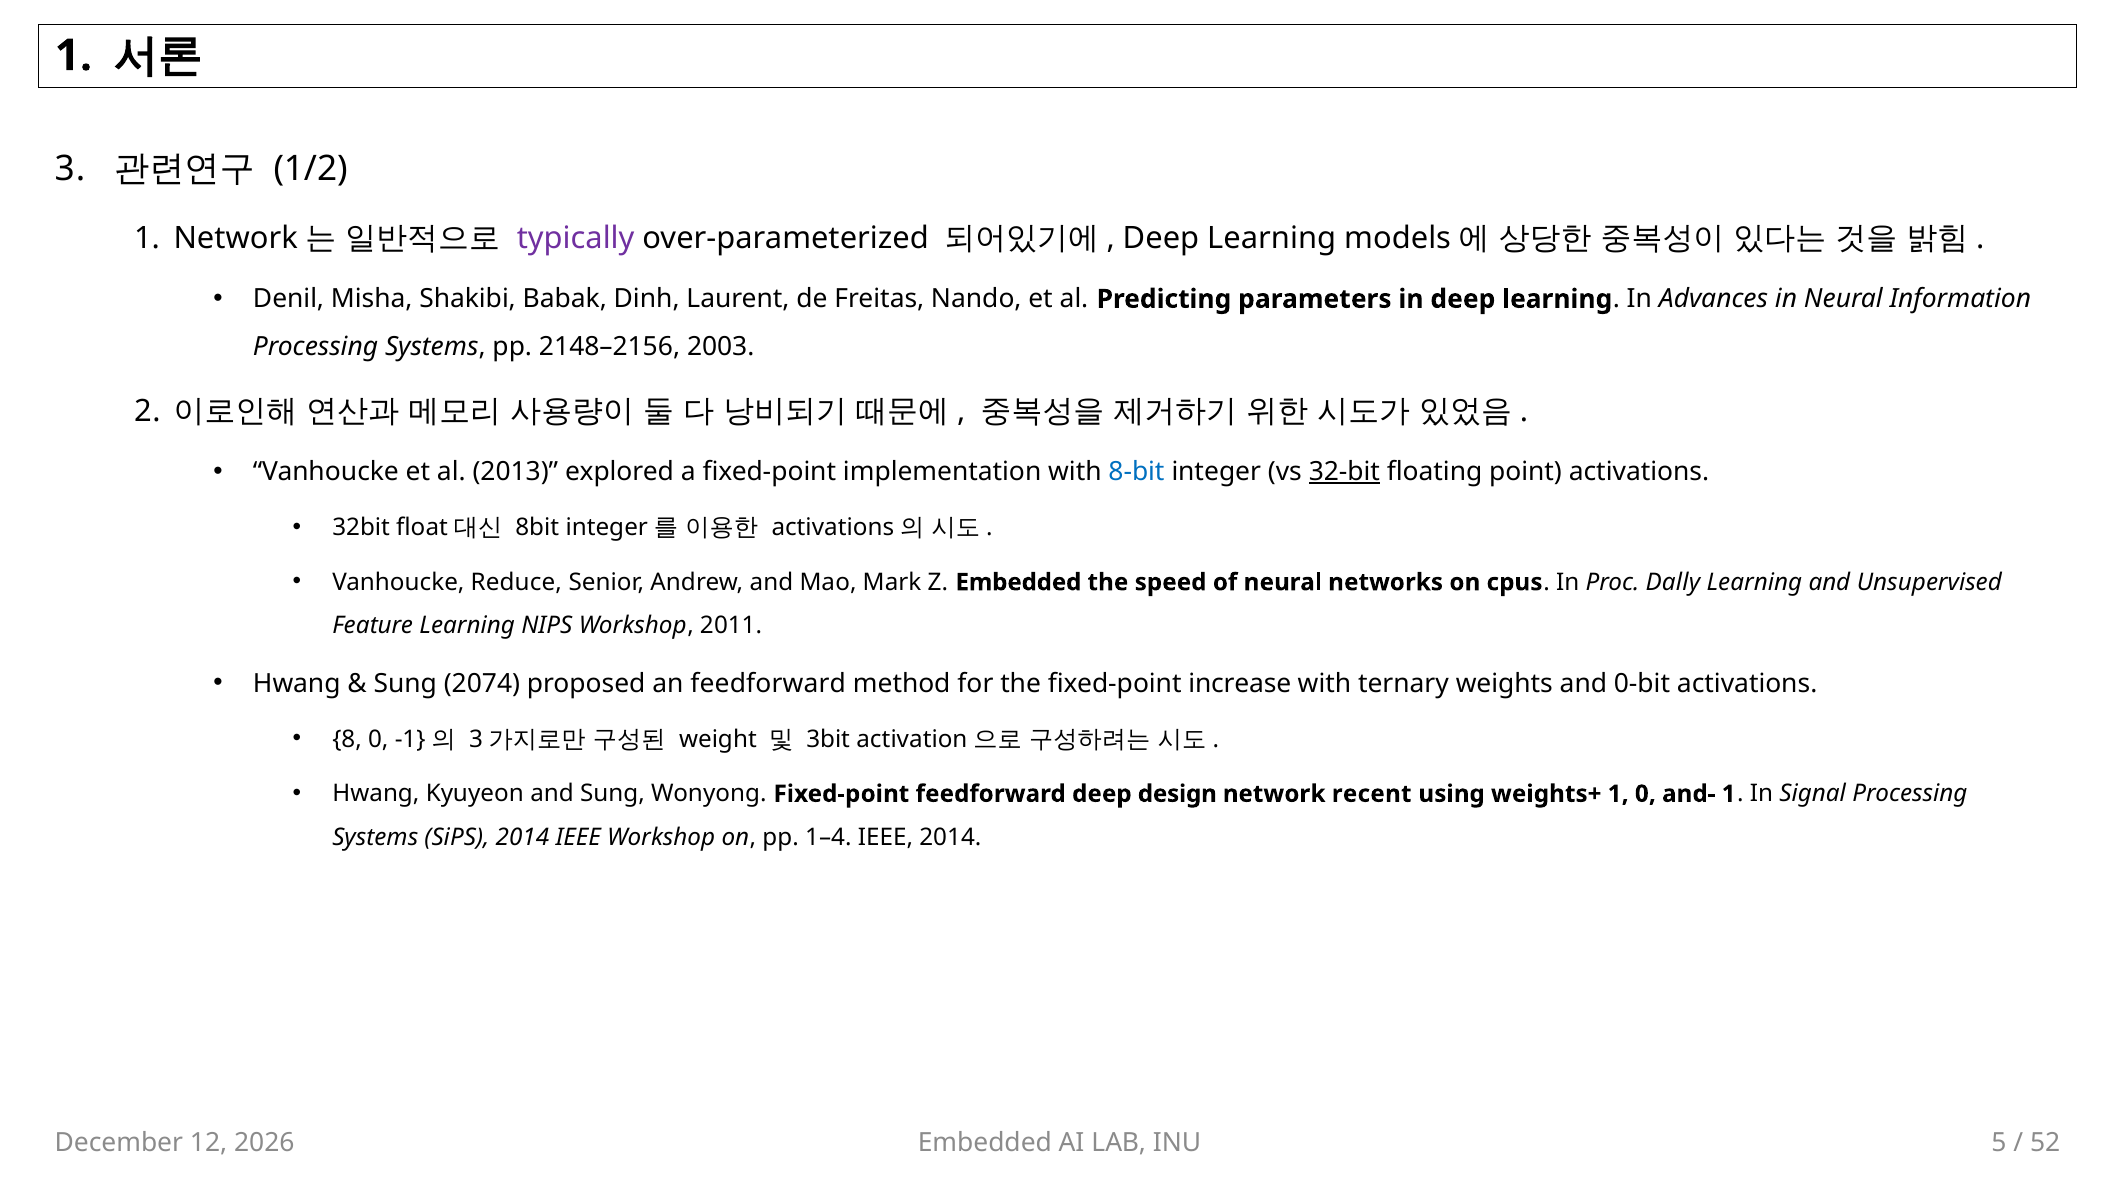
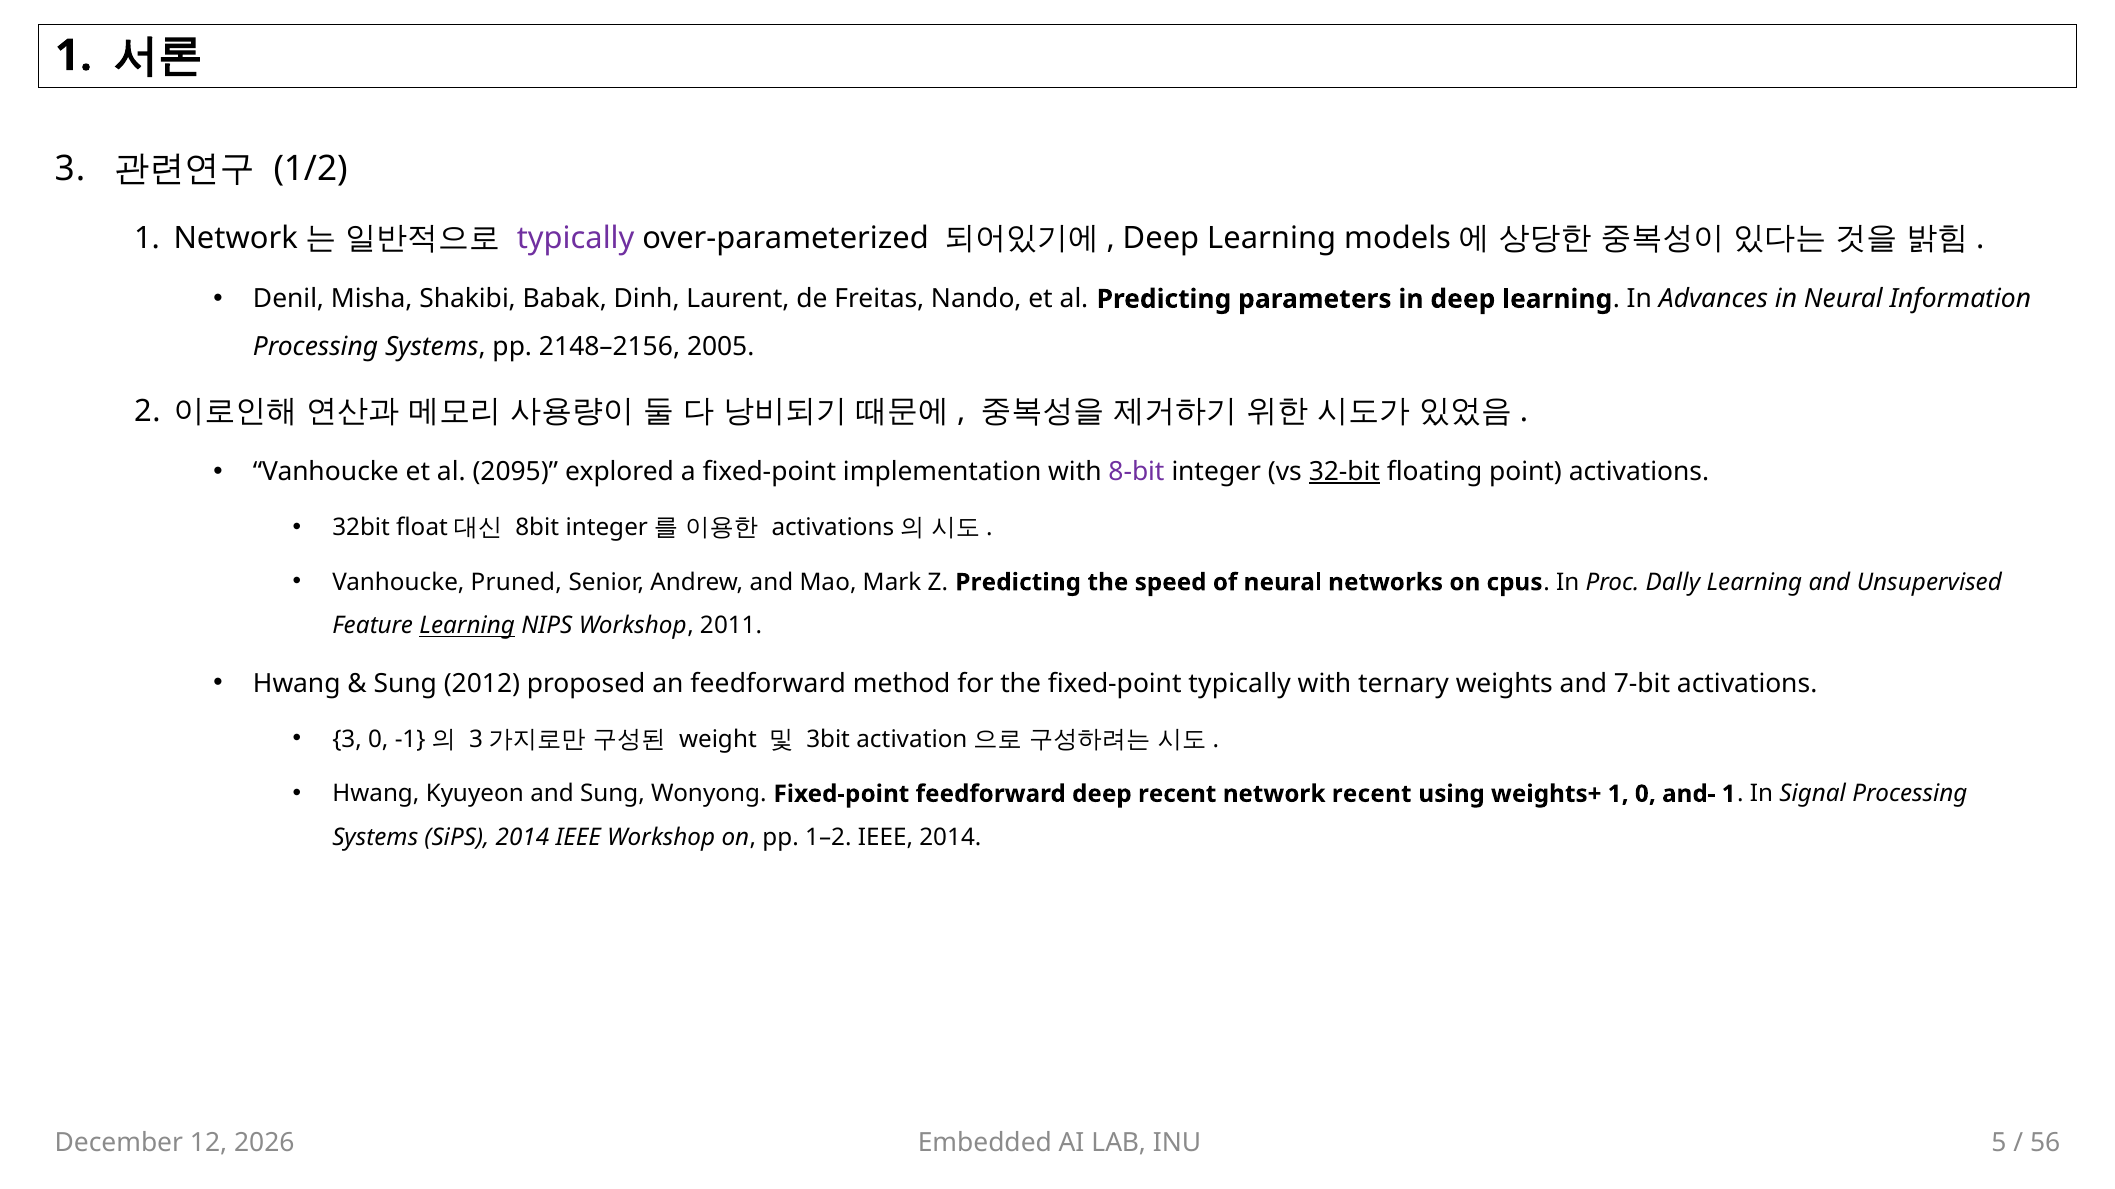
2003: 2003 -> 2005 (721, 347)
2013: 2013 -> 2095 (515, 472)
8-bit colour: blue -> purple (1136, 472)
Reduce: Reduce -> Pruned (516, 583)
Z Embedded: Embedded -> Predicting (1018, 583)
Learning underline: none -> present (467, 626)
2074: 2074 -> 2012 (482, 684)
fixed-point increase: increase -> typically (1240, 684)
0-bit: 0-bit -> 7-bit (1642, 684)
8: 8 -> 3 (347, 740)
deep design: design -> recent (1177, 794)
1–4: 1–4 -> 1–2 (828, 838)
52: 52 -> 56 (2045, 1143)
